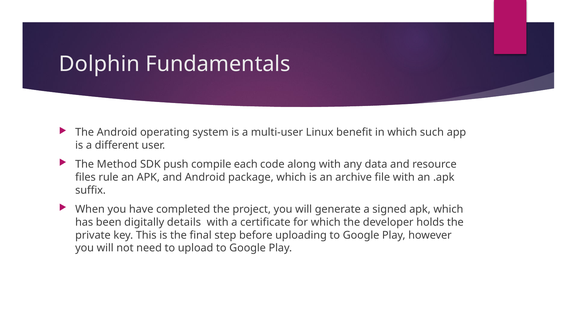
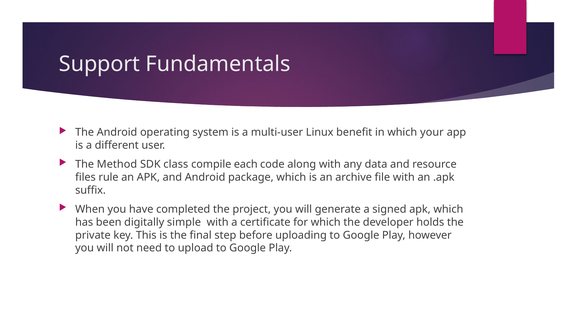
Dolphin: Dolphin -> Support (100, 64)
such: such -> your (432, 133)
push: push -> class (176, 165)
details: details -> simple (184, 223)
